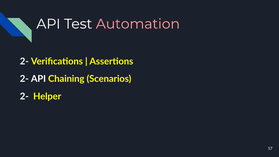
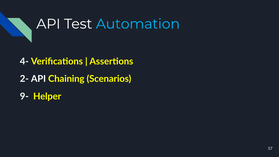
Automation colour: pink -> light blue (138, 24)
2-: 2- -> 4- (24, 61)
2-: 2- -> 9- (24, 96)
